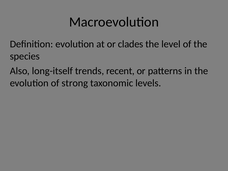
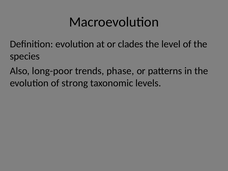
long-itself: long-itself -> long-poor (52, 71)
recent: recent -> phase (120, 71)
